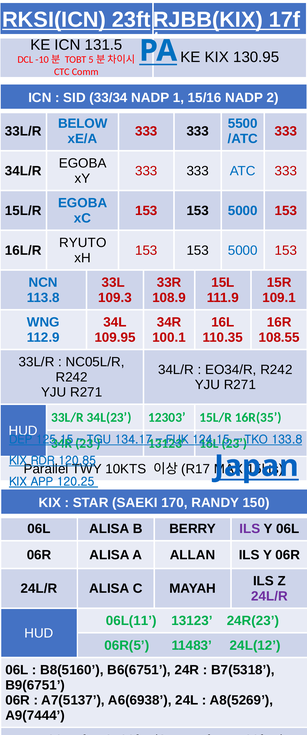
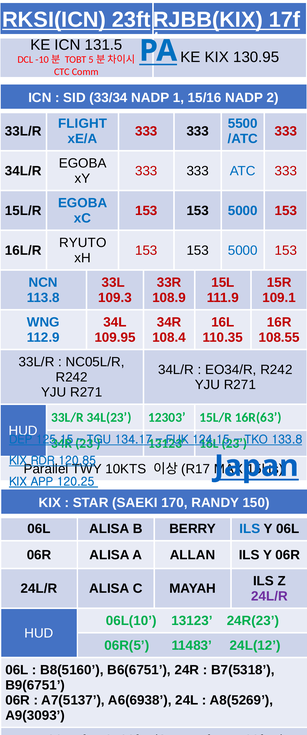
BELOW: BELOW -> FLIGHT (83, 123)
100.1: 100.1 -> 108.4 (169, 337)
16R(35: 16R(35 -> 16R(63 (258, 417)
ILS colour: purple -> blue (250, 528)
06L(11: 06L(11 -> 06L(10 (131, 620)
A9(7444: A9(7444 -> A9(3093 (35, 715)
